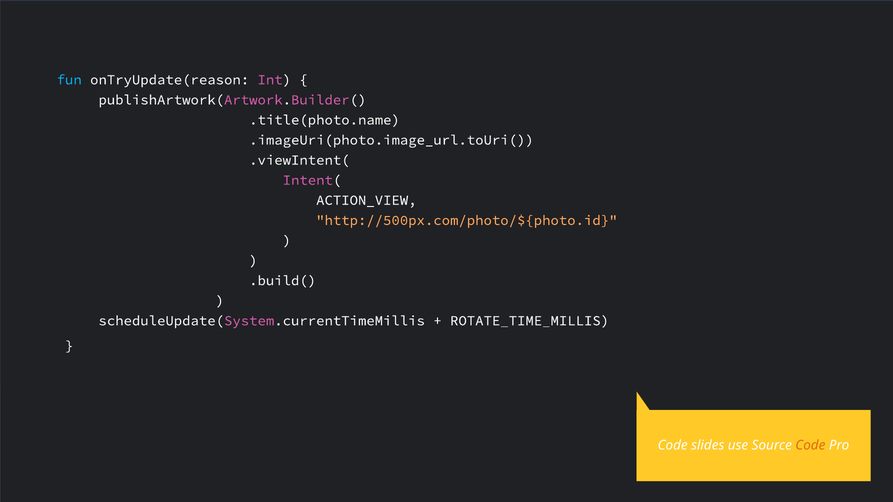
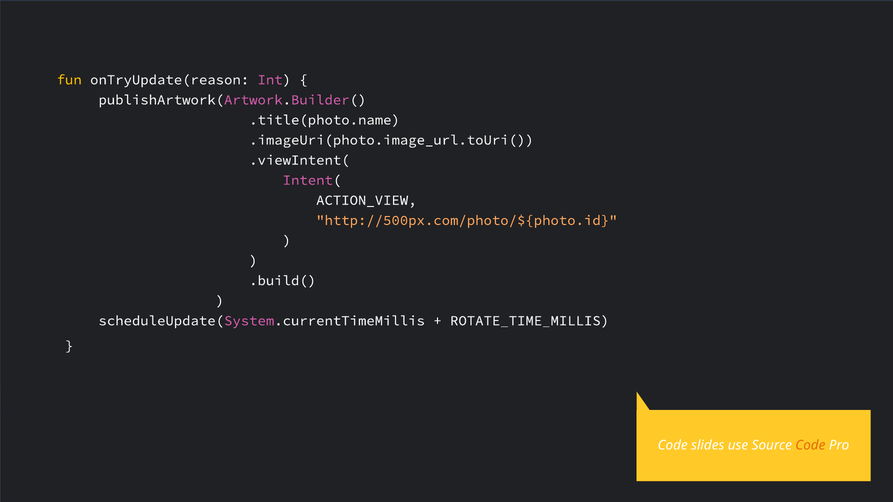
fun colour: light blue -> yellow (69, 80)
